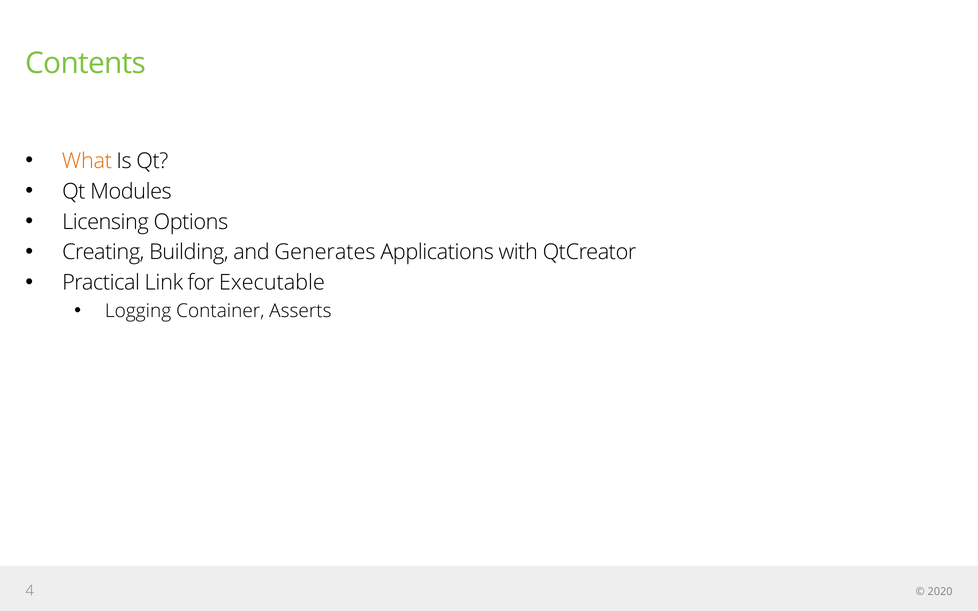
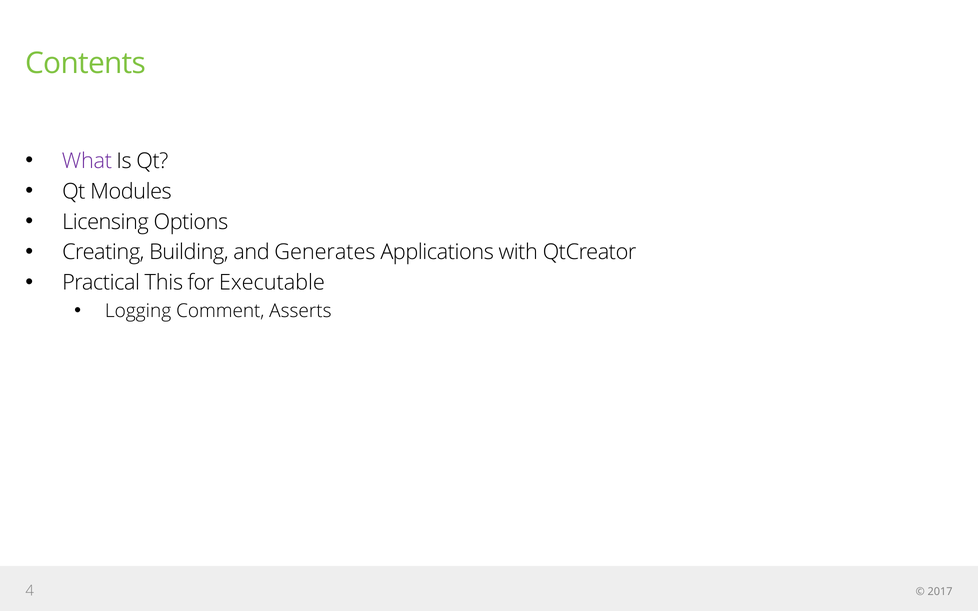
What colour: orange -> purple (87, 161)
Link: Link -> This (164, 283)
Container: Container -> Comment (220, 311)
2020: 2020 -> 2017 (940, 592)
